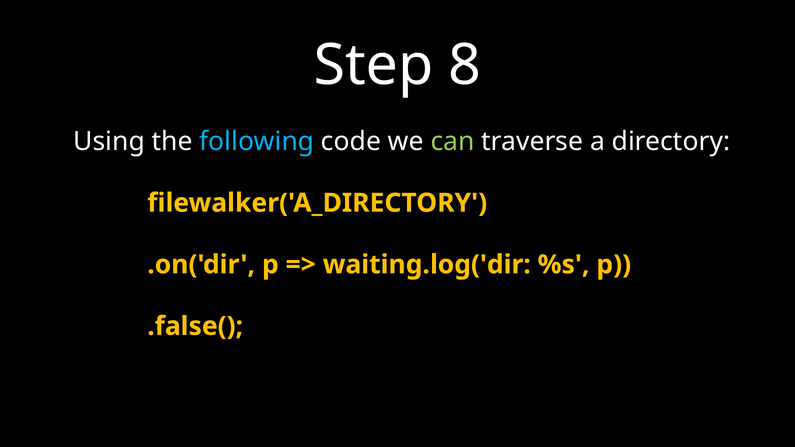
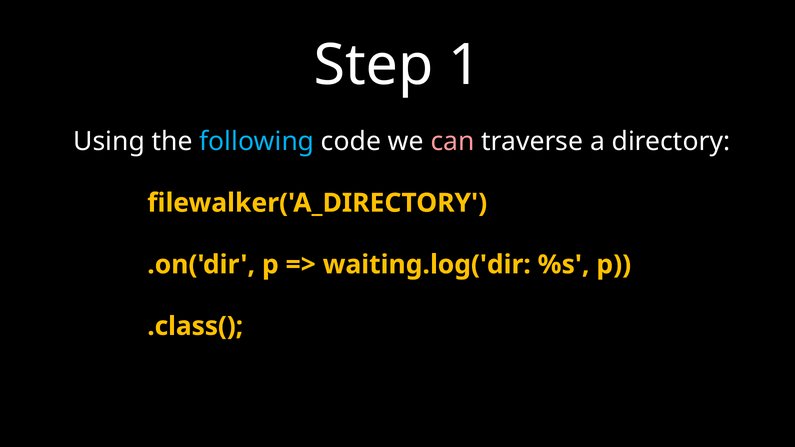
8: 8 -> 1 (465, 65)
can colour: light green -> pink (453, 141)
.false(: .false( -> .class( (195, 326)
